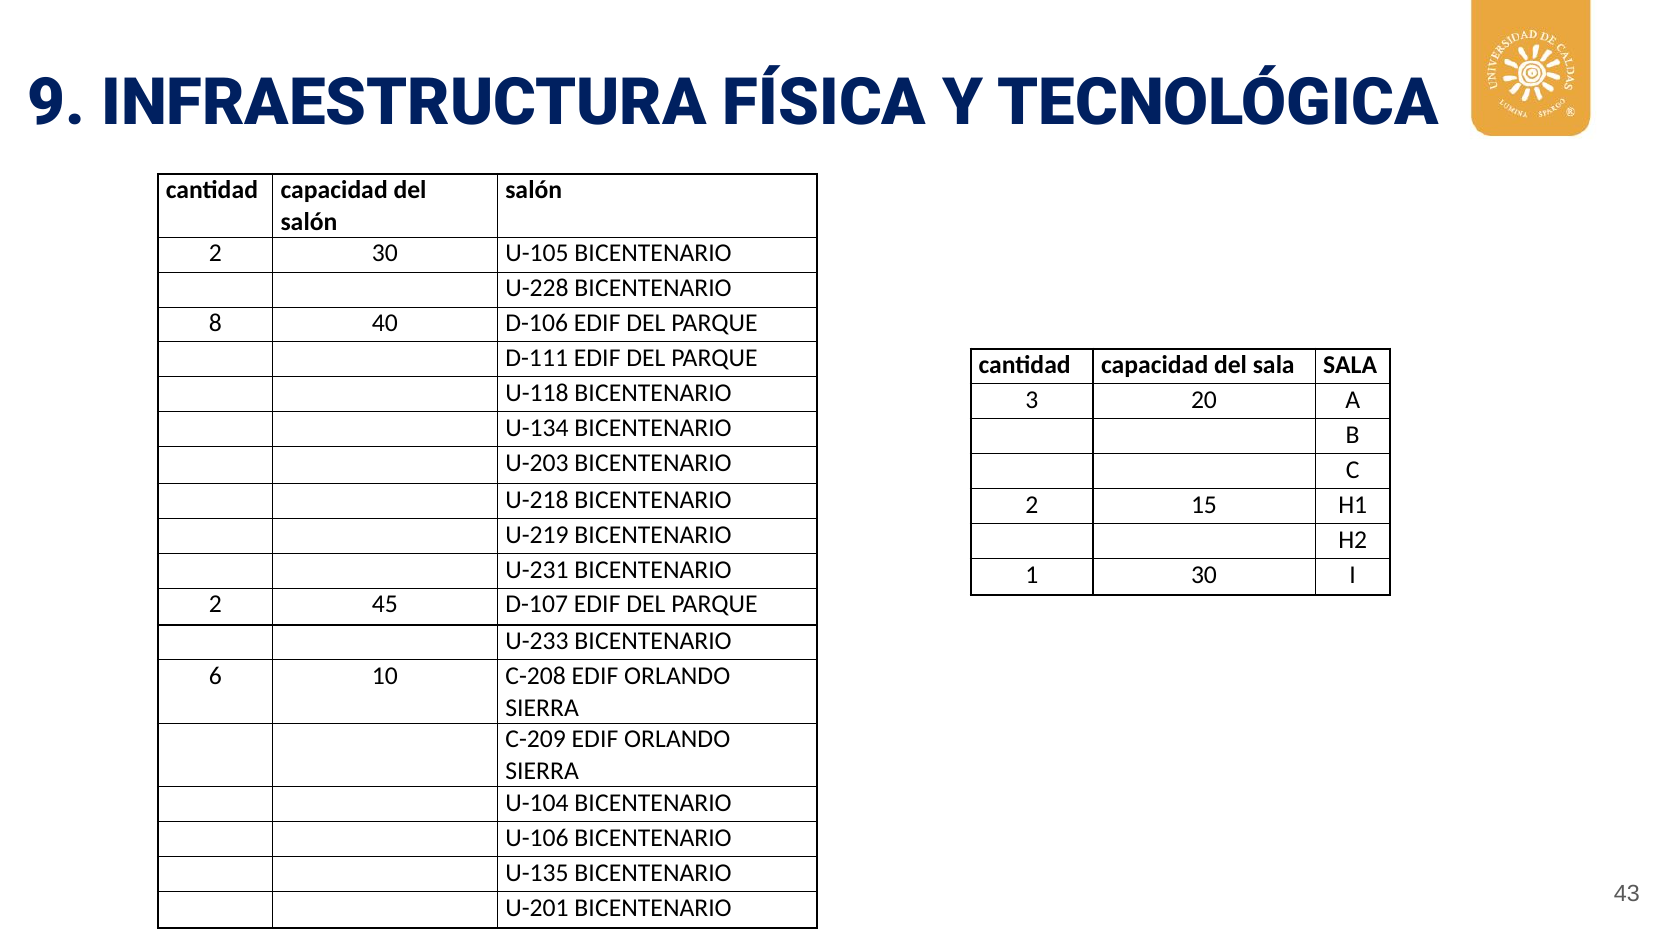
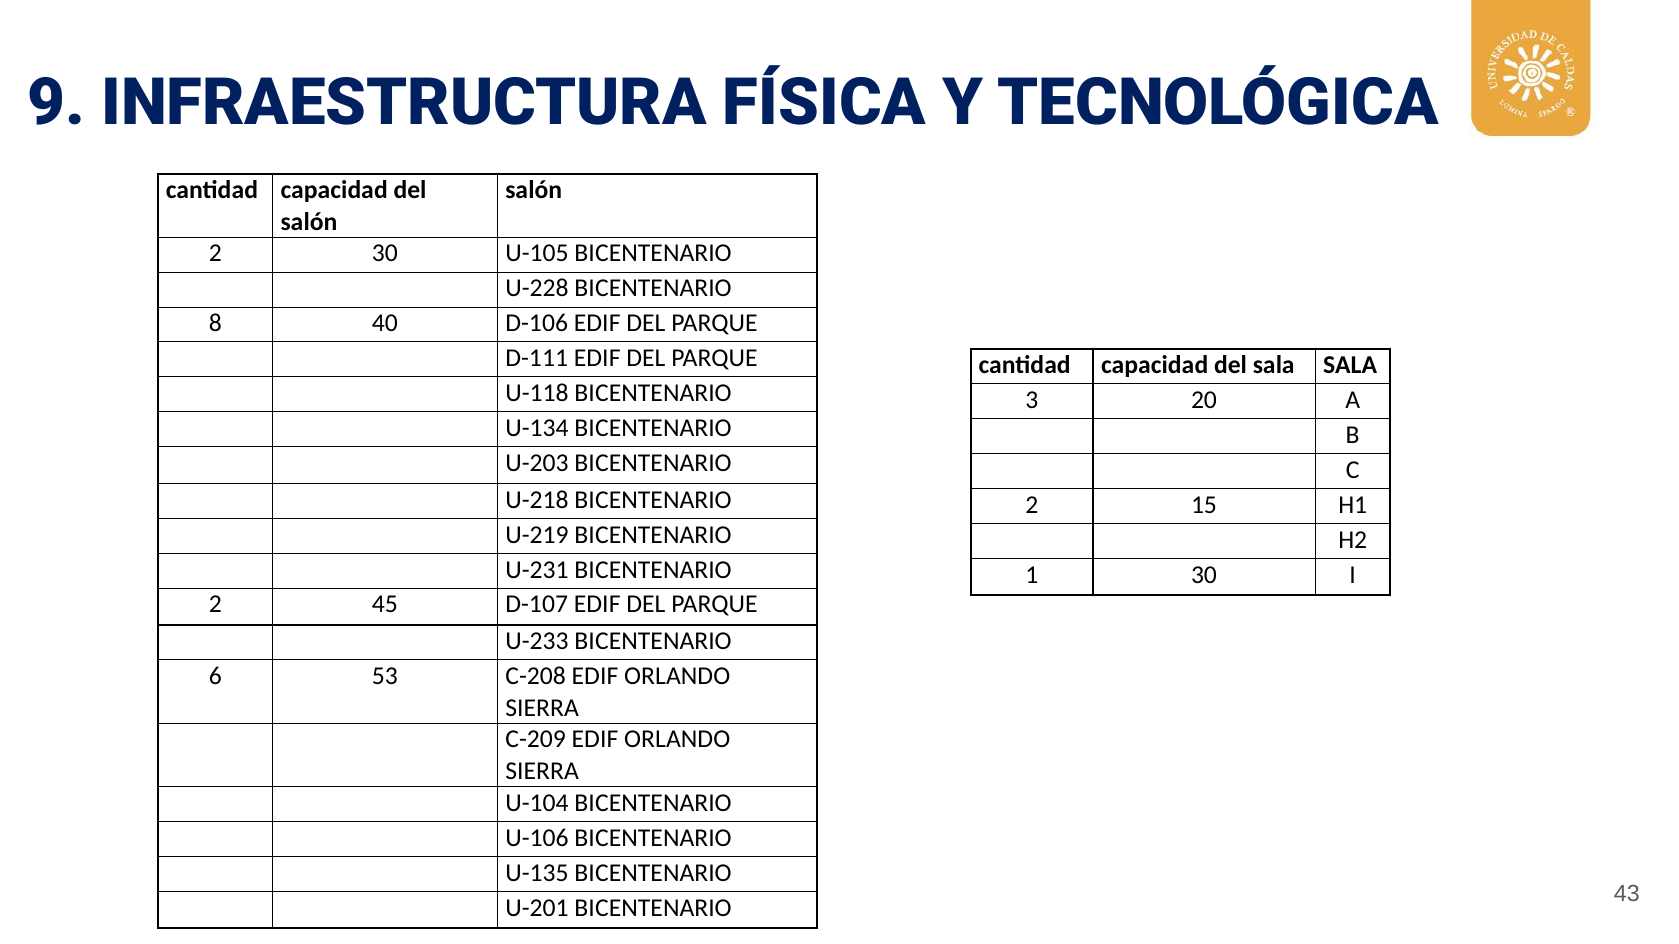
10: 10 -> 53 (385, 676)
